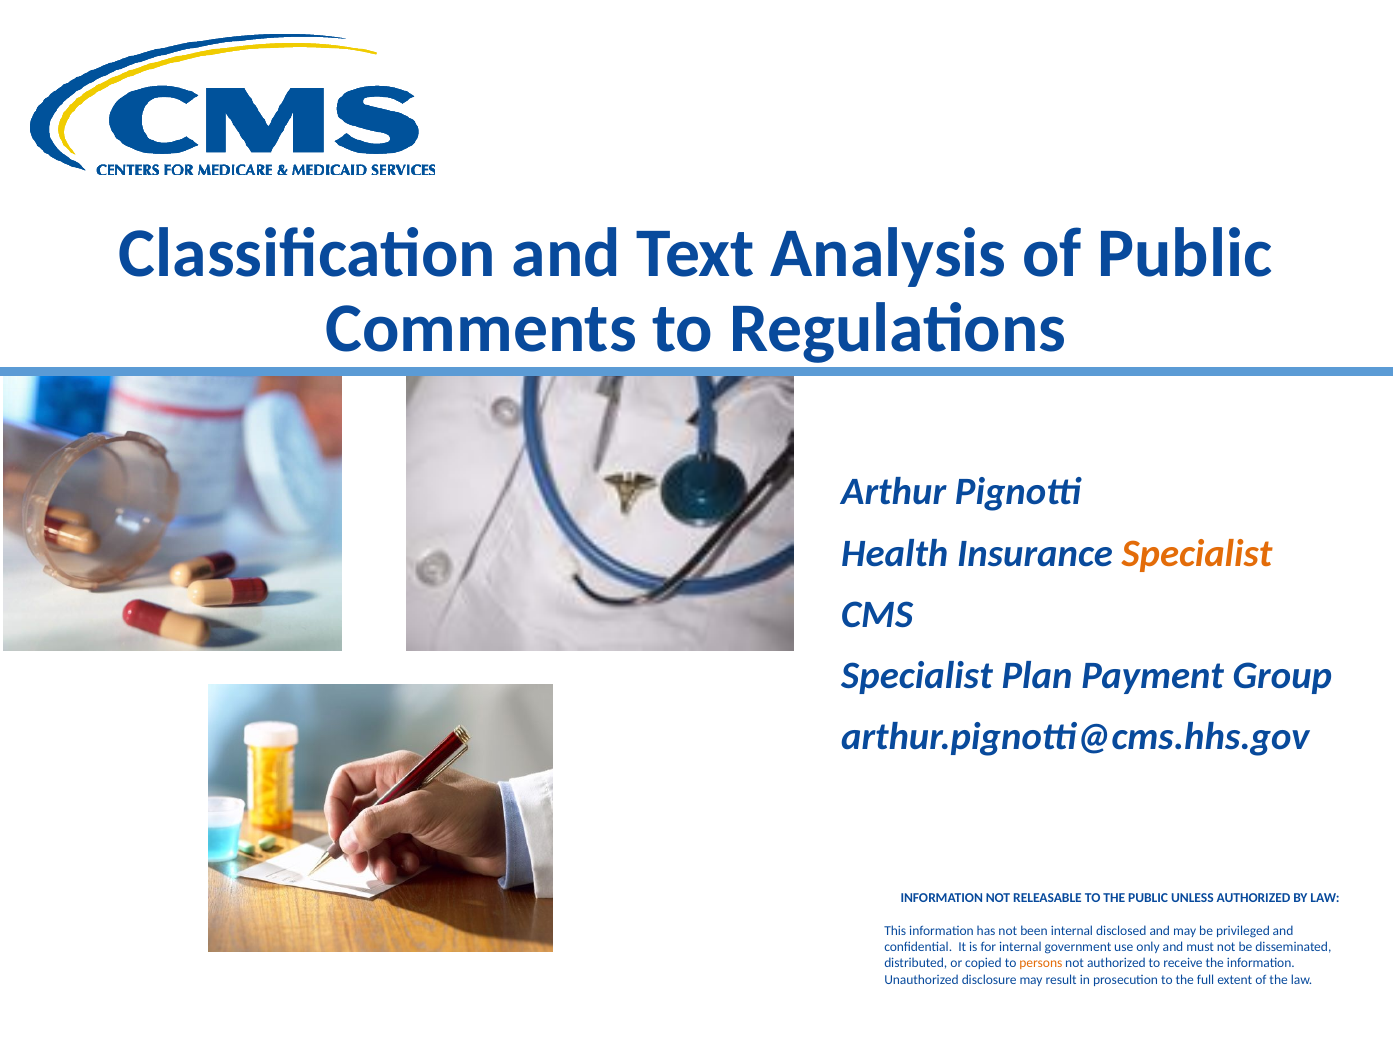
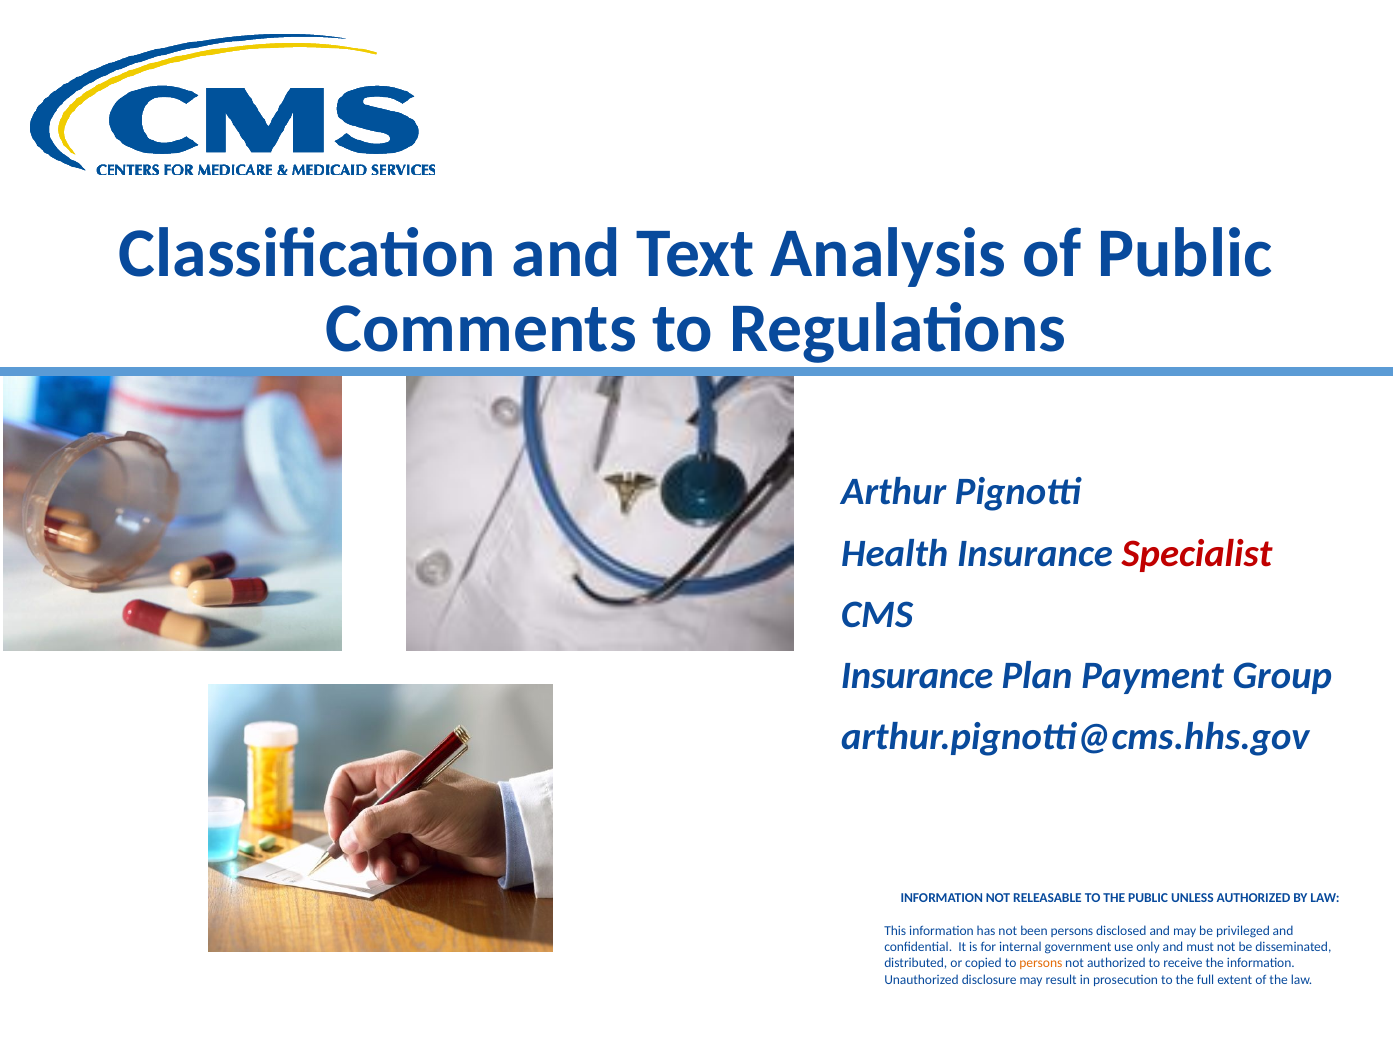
Specialist colour: orange -> red (1197, 553)
Specialist: Specialist -> Insurance (917, 676)
been internal: internal -> persons (1072, 931)
